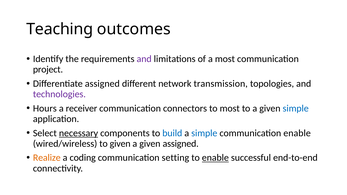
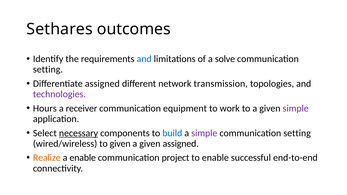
Teaching: Teaching -> Sethares (60, 29)
and colour: purple -> blue (144, 59)
a most: most -> solve (225, 59)
project: project -> setting (48, 70)
connectors: connectors -> equipment (185, 108)
to most: most -> work (230, 108)
simple colour: blue -> purple (296, 108)
simple colour: blue -> purple (204, 133)
enable: enable -> setting (297, 133)
a coding: coding -> enable (83, 158)
setting: setting -> project (176, 158)
enable underline: present -> none (215, 158)
